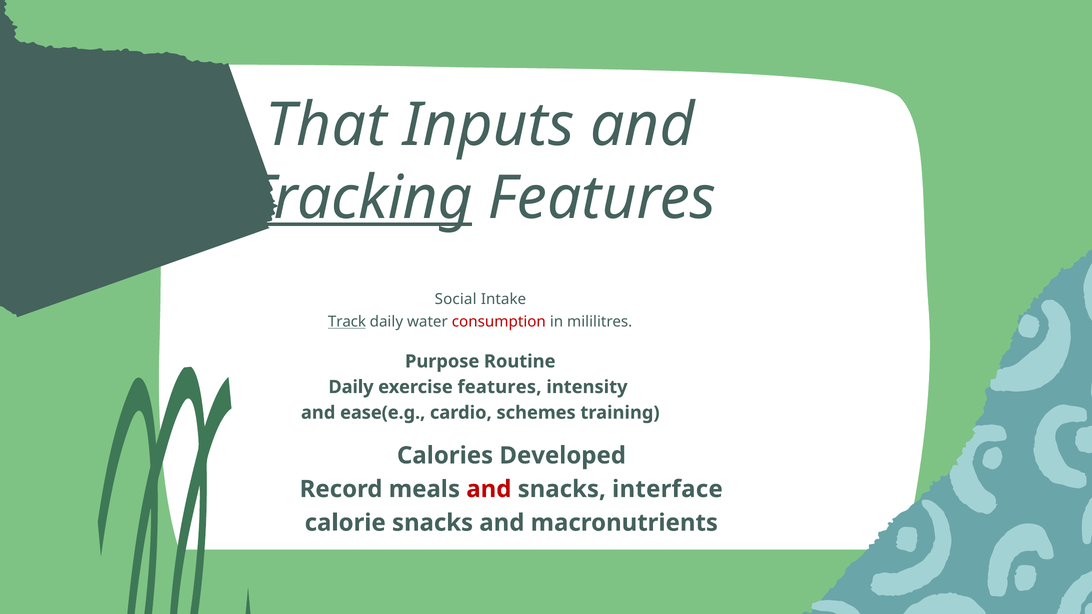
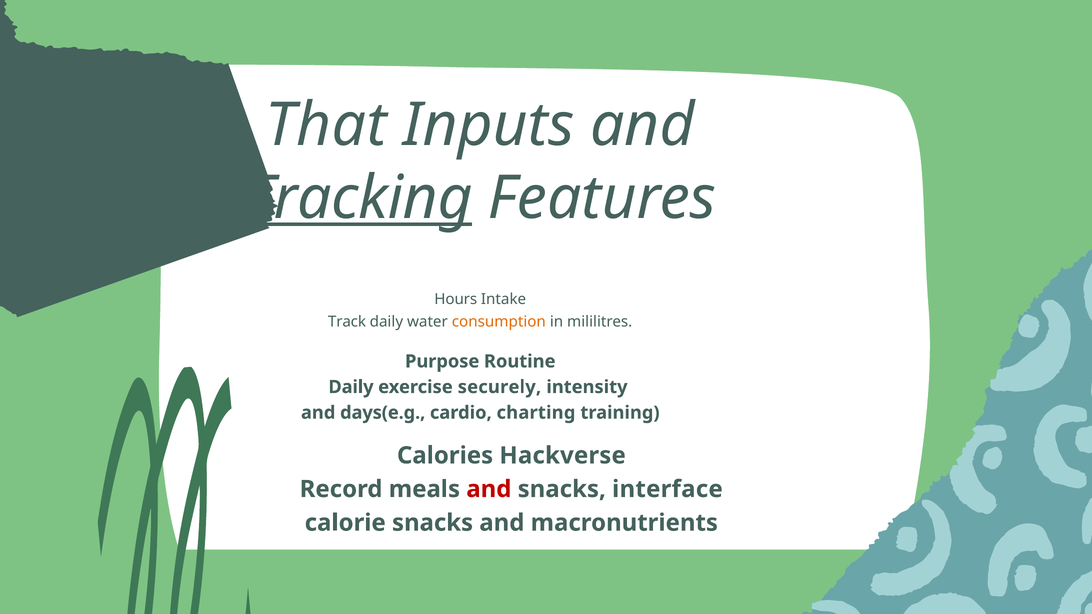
Social: Social -> Hours (456, 299)
Track underline: present -> none (347, 322)
consumption colour: red -> orange (499, 322)
exercise features: features -> securely (499, 387)
ease(e.g: ease(e.g -> days(e.g (383, 413)
schemes: schemes -> charting (536, 413)
Developed: Developed -> Hackverse (563, 456)
